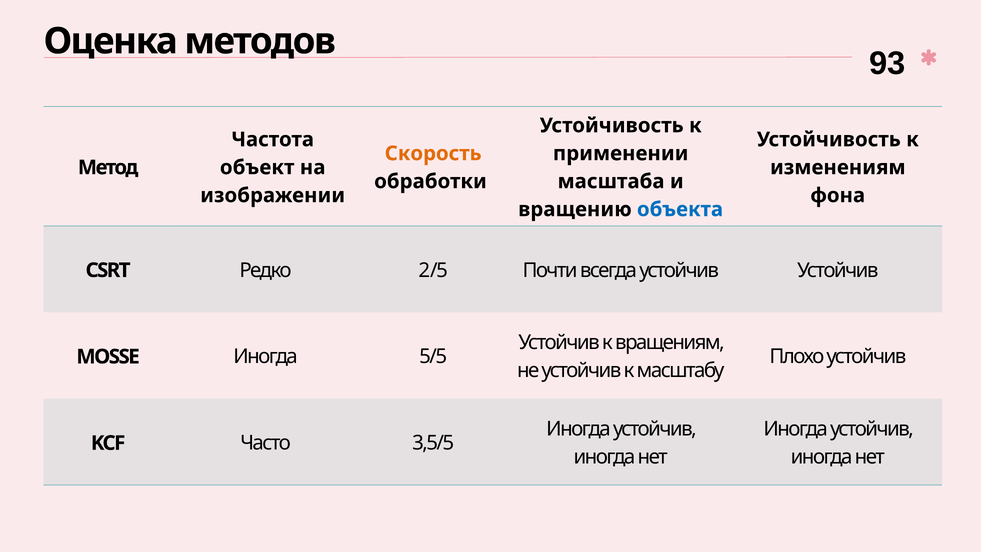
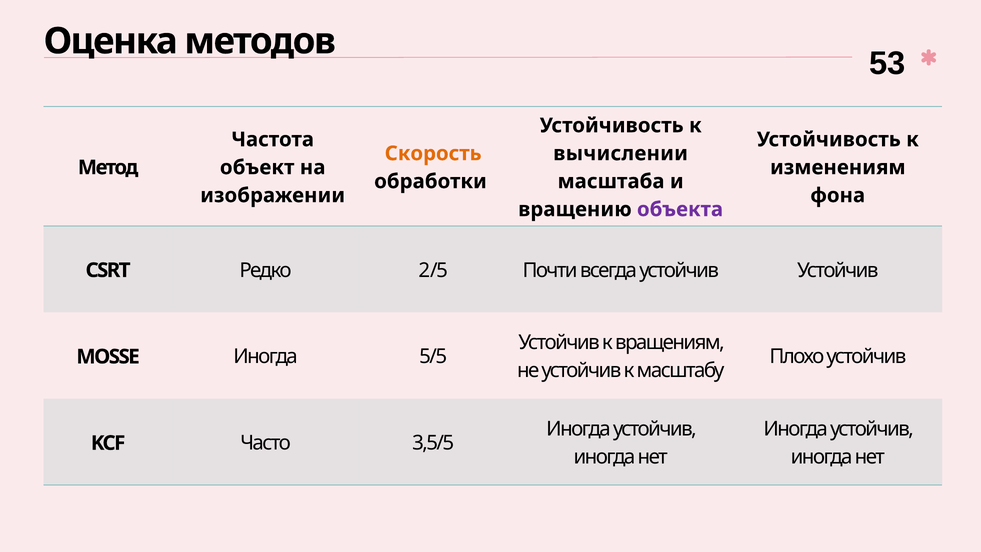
93: 93 -> 53 (887, 64)
применении: применении -> вычислении (621, 153)
объекта colour: blue -> purple (680, 209)
